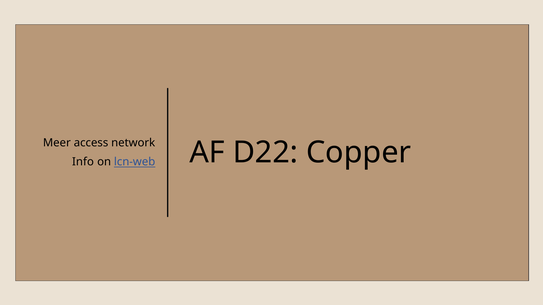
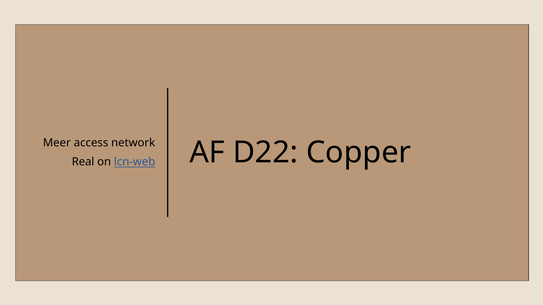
Info: Info -> Real (83, 162)
